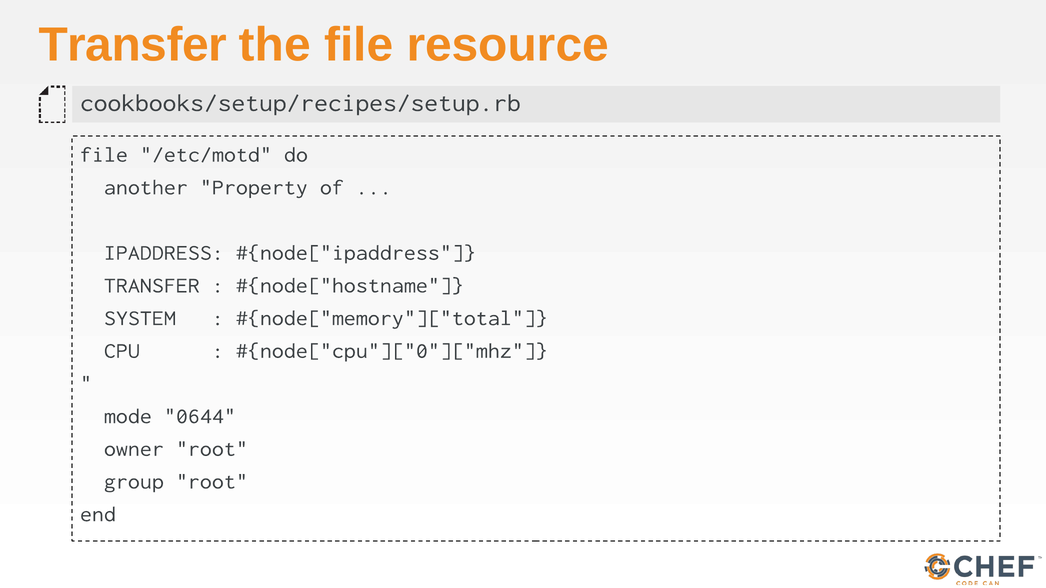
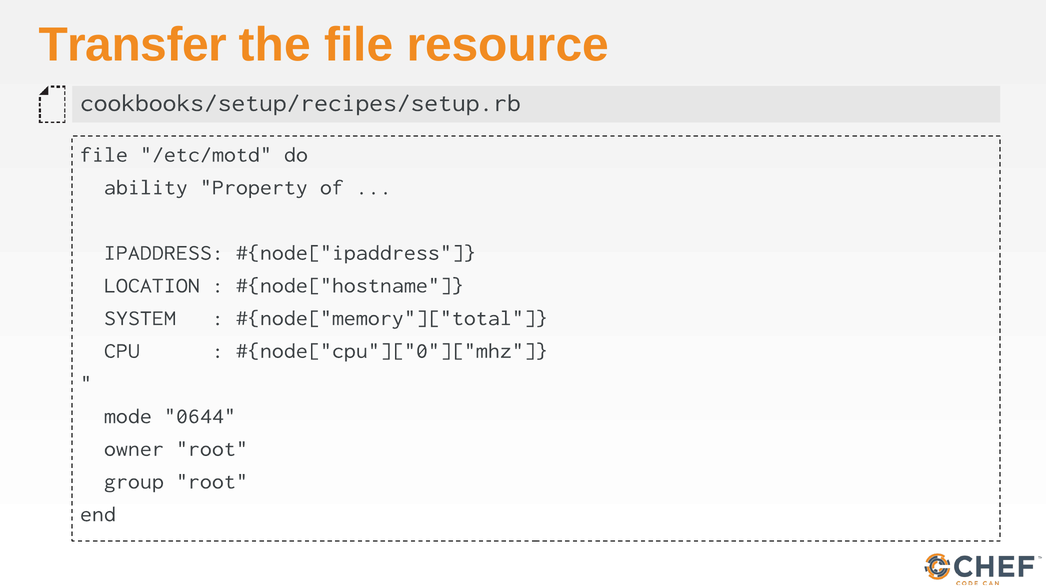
another: another -> ability (146, 187)
TRANSFER: TRANSFER -> LOCATION (152, 285)
